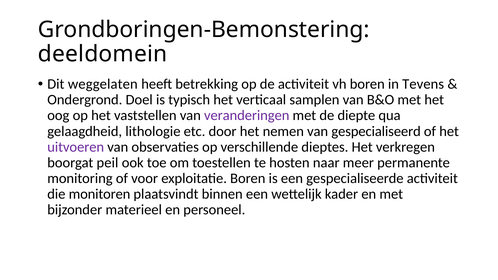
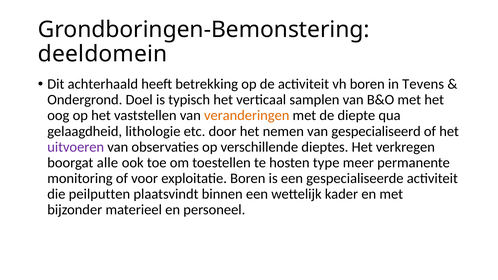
weggelaten: weggelaten -> achterhaald (103, 84)
veranderingen colour: purple -> orange (247, 116)
peil: peil -> alle (107, 163)
naar: naar -> type (326, 163)
monitoren: monitoren -> peilputten (99, 194)
